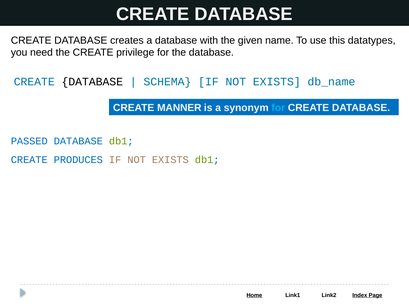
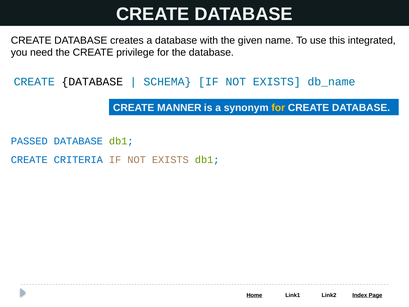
datatypes: datatypes -> integrated (372, 40)
for colour: light blue -> yellow (278, 108)
PRODUCES: PRODUCES -> CRITERIA (78, 160)
